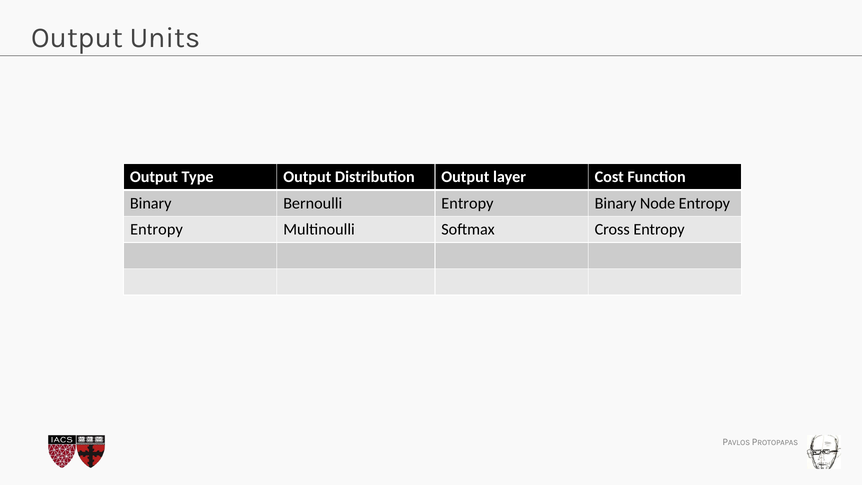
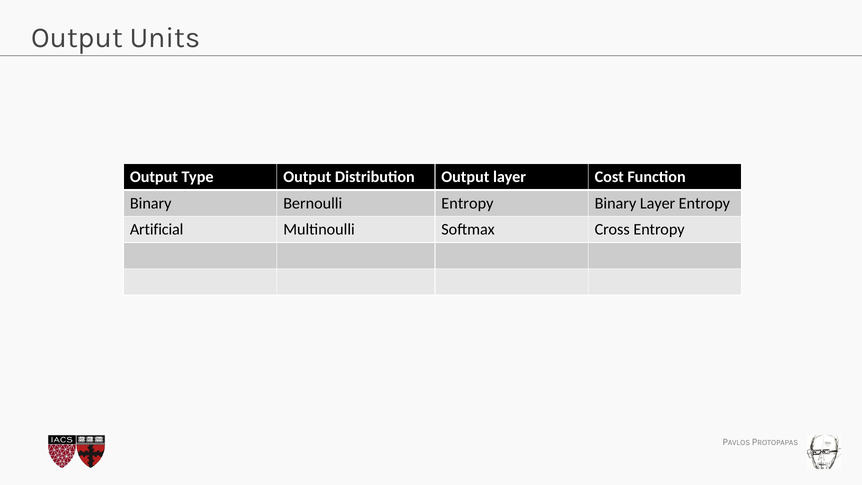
Binary Node: Node -> Layer (658, 203)
Entropy: Entropy -> Artificial (157, 230)
